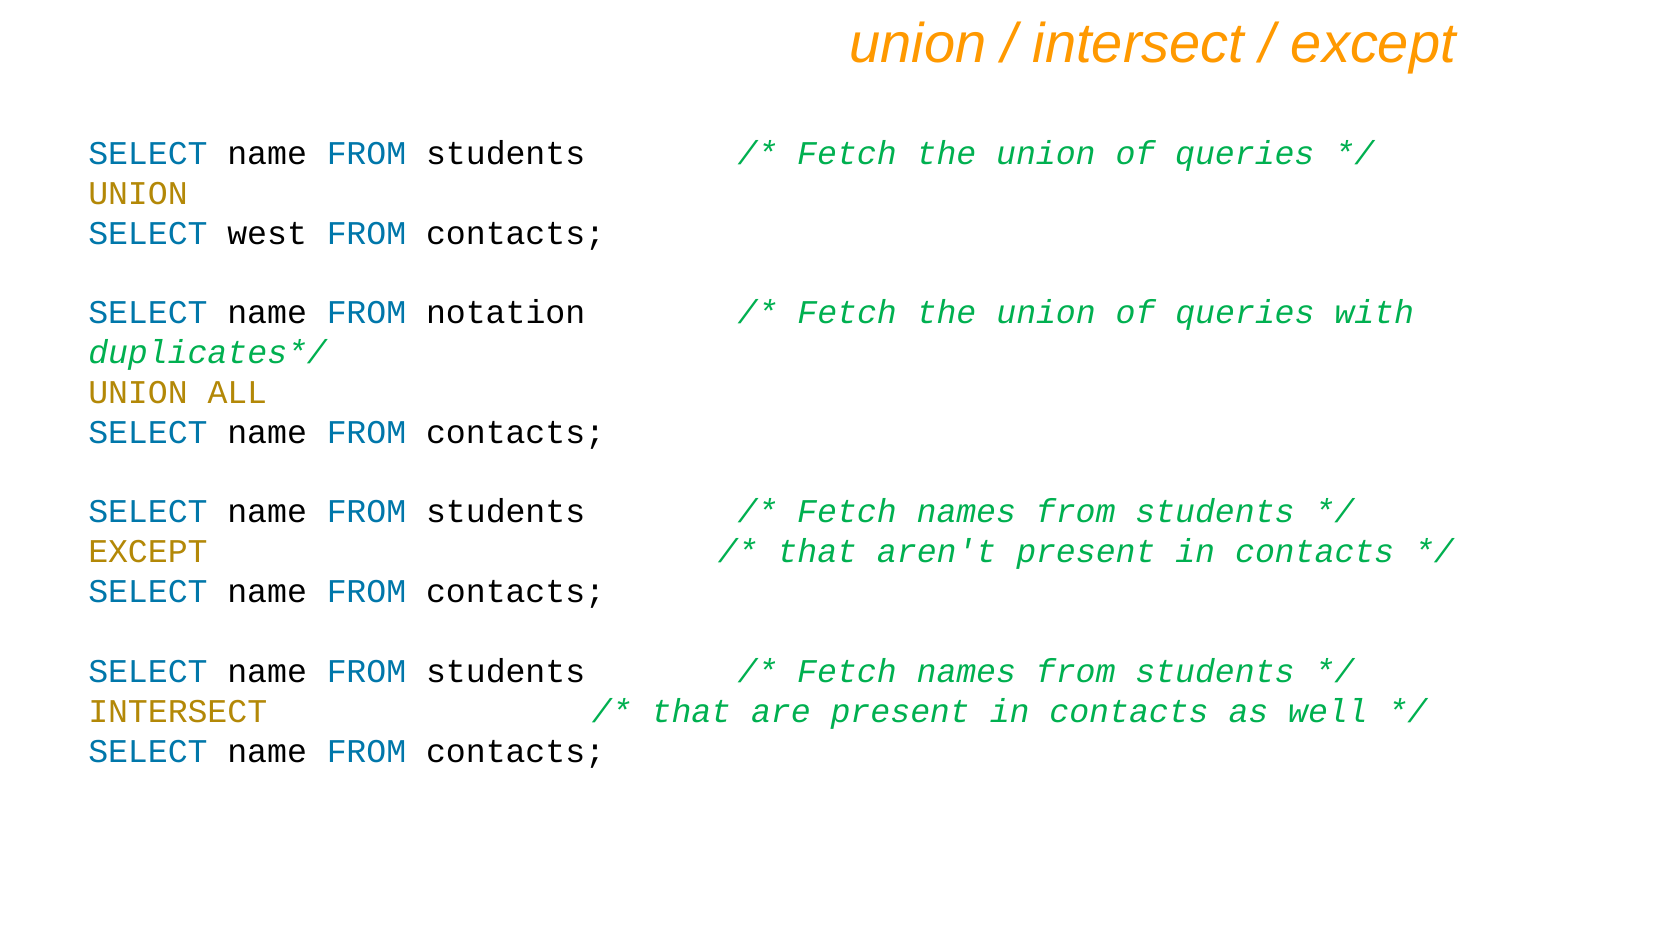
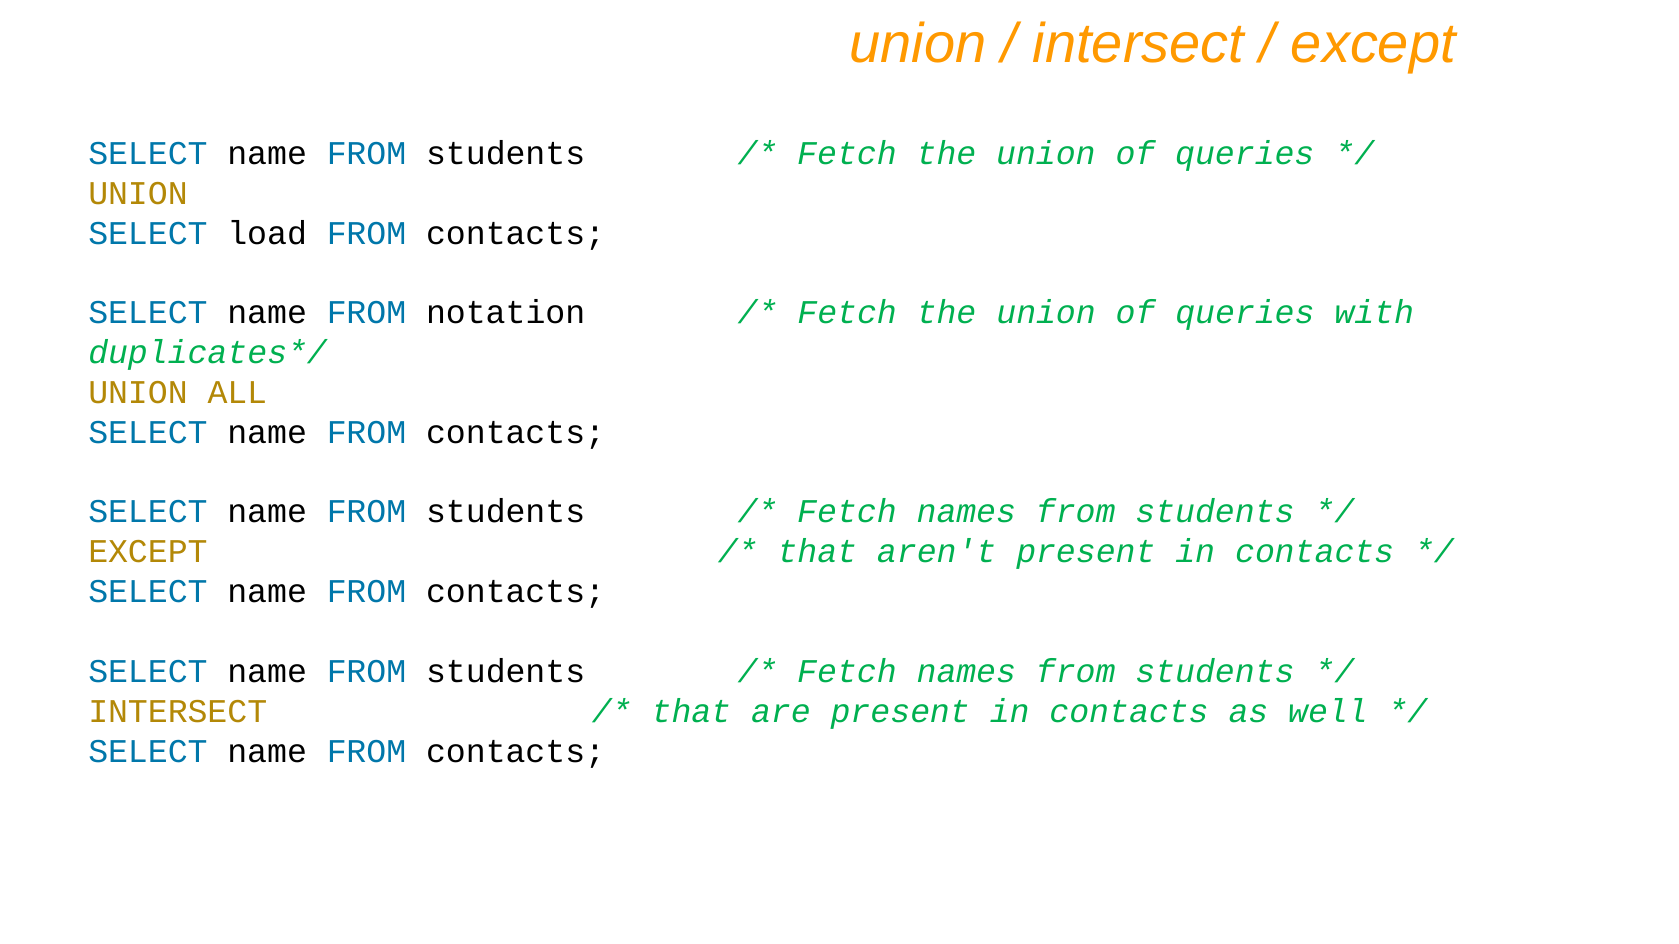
west: west -> load (267, 233)
